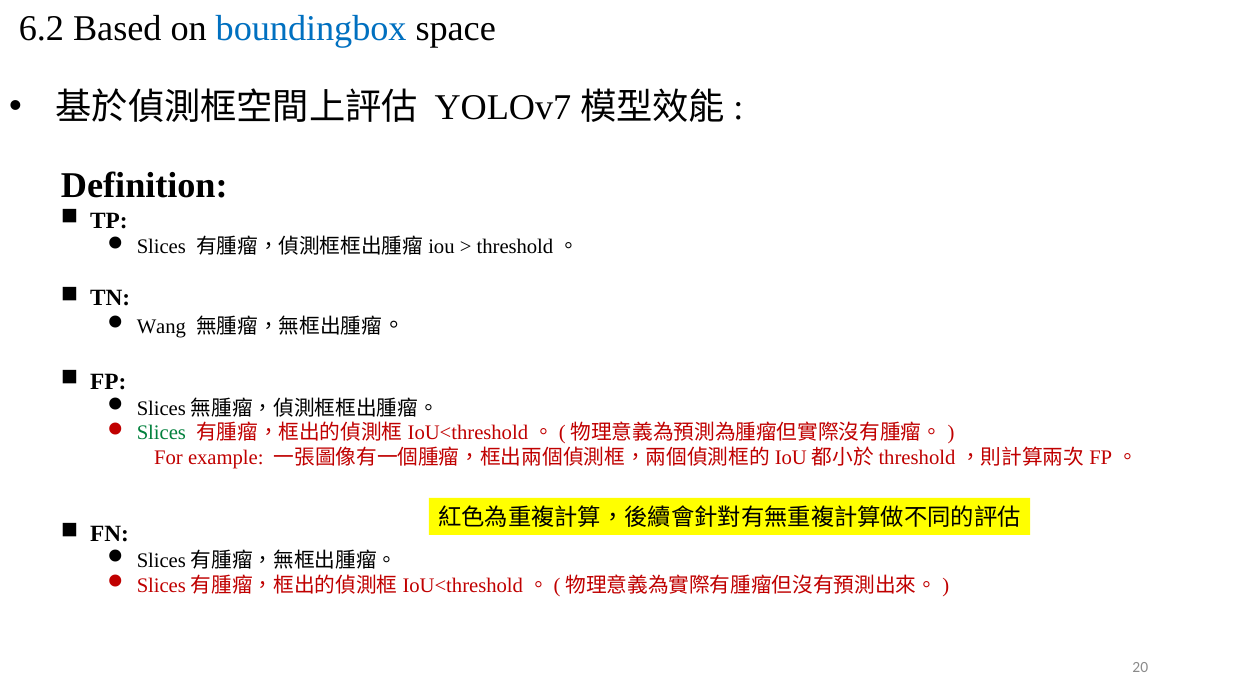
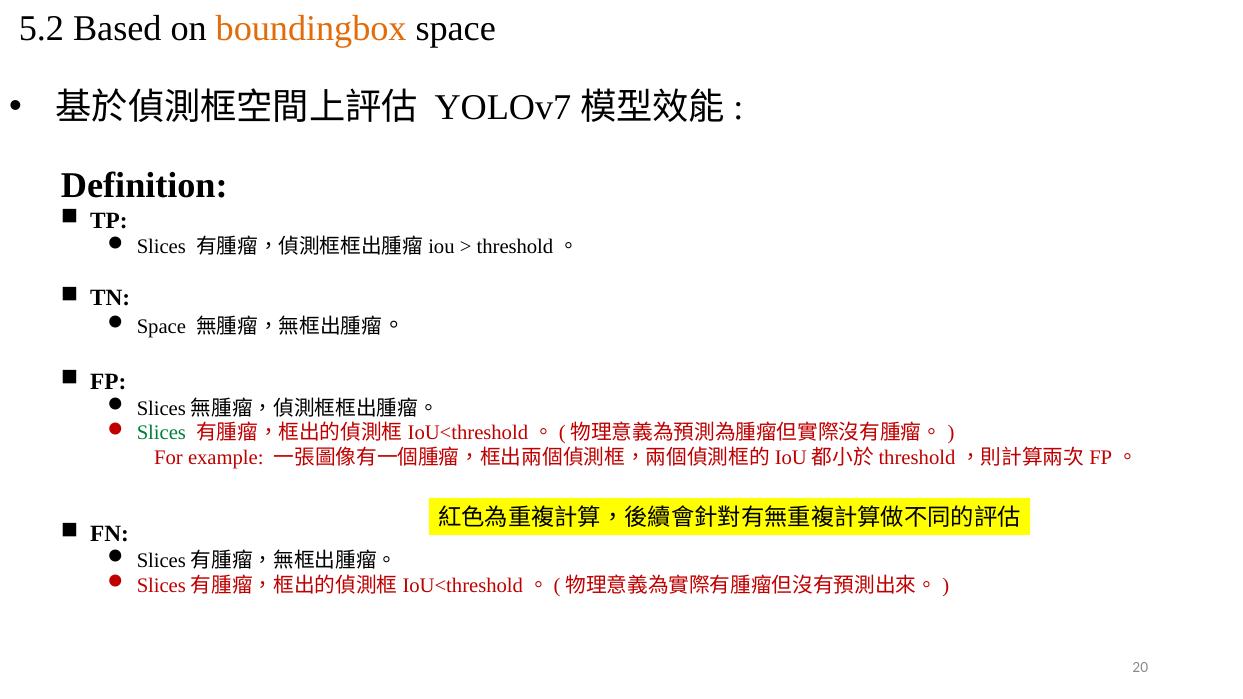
6.2: 6.2 -> 5.2 (41, 29)
boundingbox colour: blue -> orange (311, 29)
Wang: Wang -> Space (161, 327)
